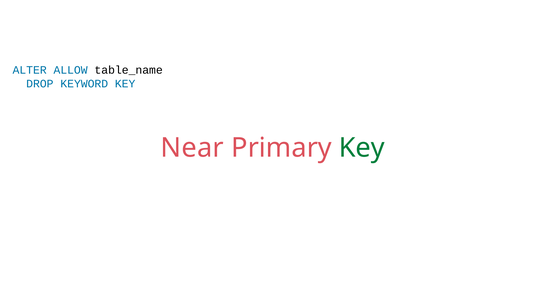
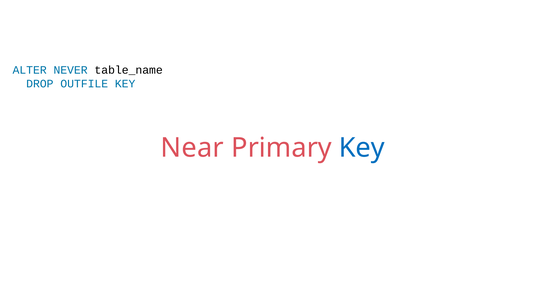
ALLOW: ALLOW -> NEVER (71, 70)
KEYWORD: KEYWORD -> OUTFILE (84, 84)
Key colour: green -> blue (362, 148)
